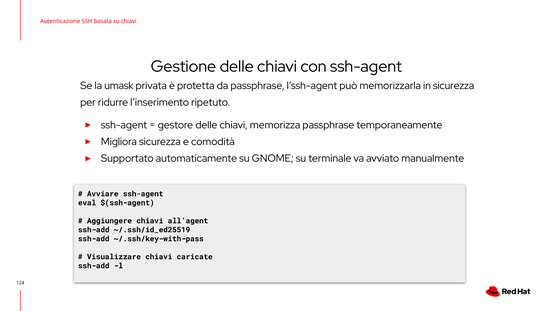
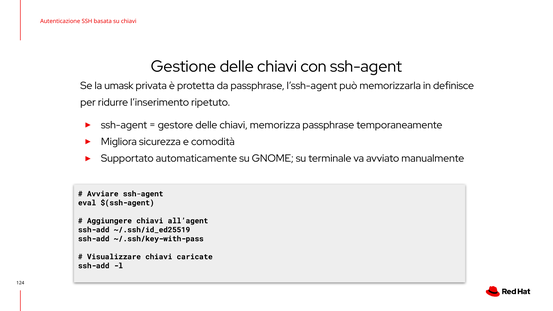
in sicurezza: sicurezza -> definisce (454, 86)
